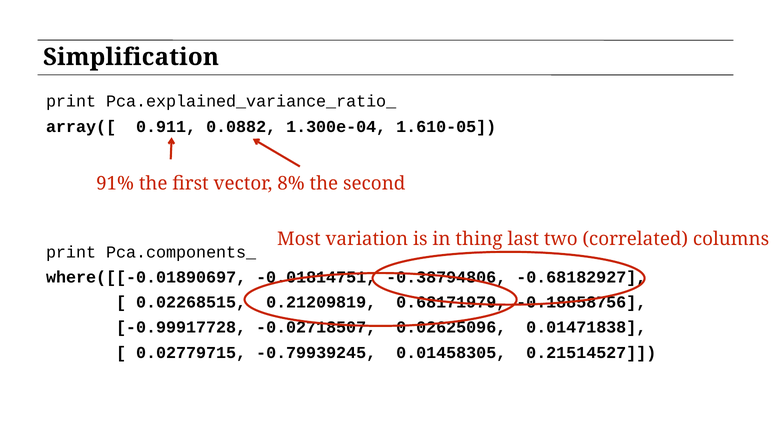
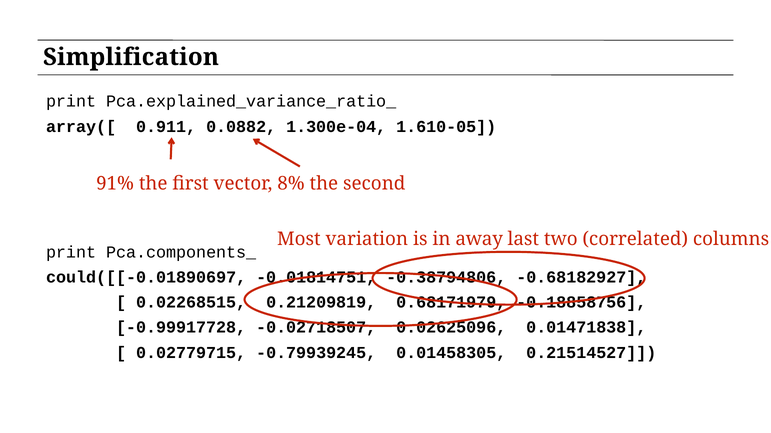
thing: thing -> away (479, 239)
where([[-0.01890697: where([[-0.01890697 -> could([[-0.01890697 (146, 277)
